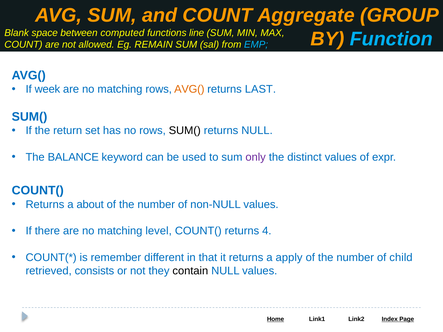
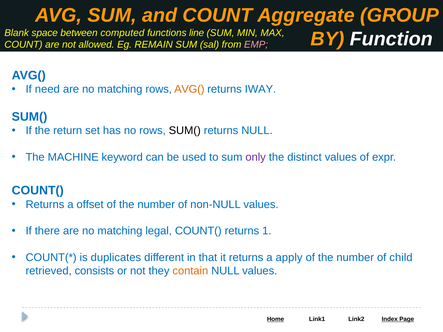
Function colour: light blue -> white (391, 39)
EMP colour: light blue -> pink (256, 45)
week: week -> need (47, 89)
LAST: LAST -> IWAY (260, 89)
BALANCE: BALANCE -> MACHINE (73, 157)
about: about -> offset (90, 205)
level: level -> legal (159, 231)
4: 4 -> 1 (267, 231)
remember: remember -> duplicates (116, 258)
contain colour: black -> orange (190, 271)
